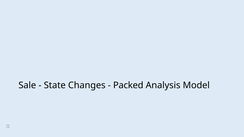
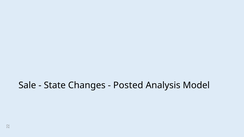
Packed: Packed -> Posted (128, 85)
